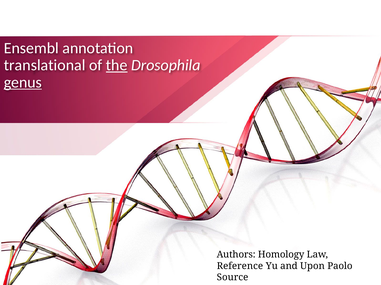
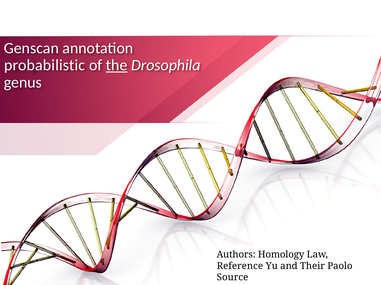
Ensembl: Ensembl -> Genscan (31, 48)
translational: translational -> probabilistic (45, 65)
genus underline: present -> none (23, 83)
Upon: Upon -> Their (312, 267)
